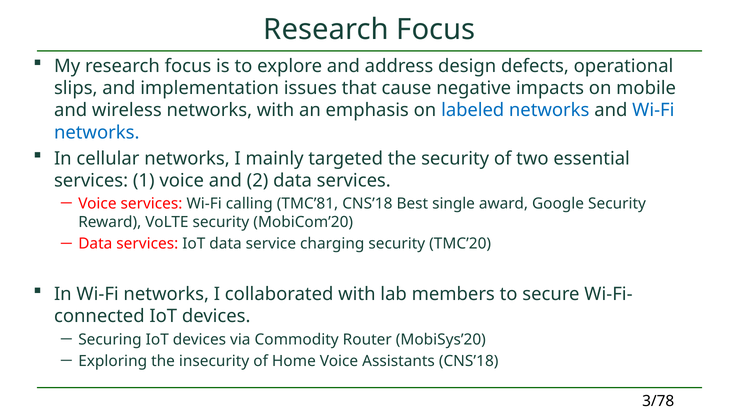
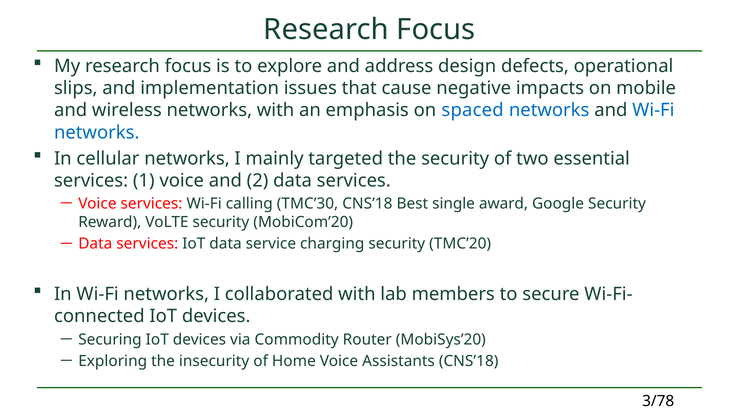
labeled: labeled -> spaced (473, 110)
TMC’81: TMC’81 -> TMC’30 (308, 204)
